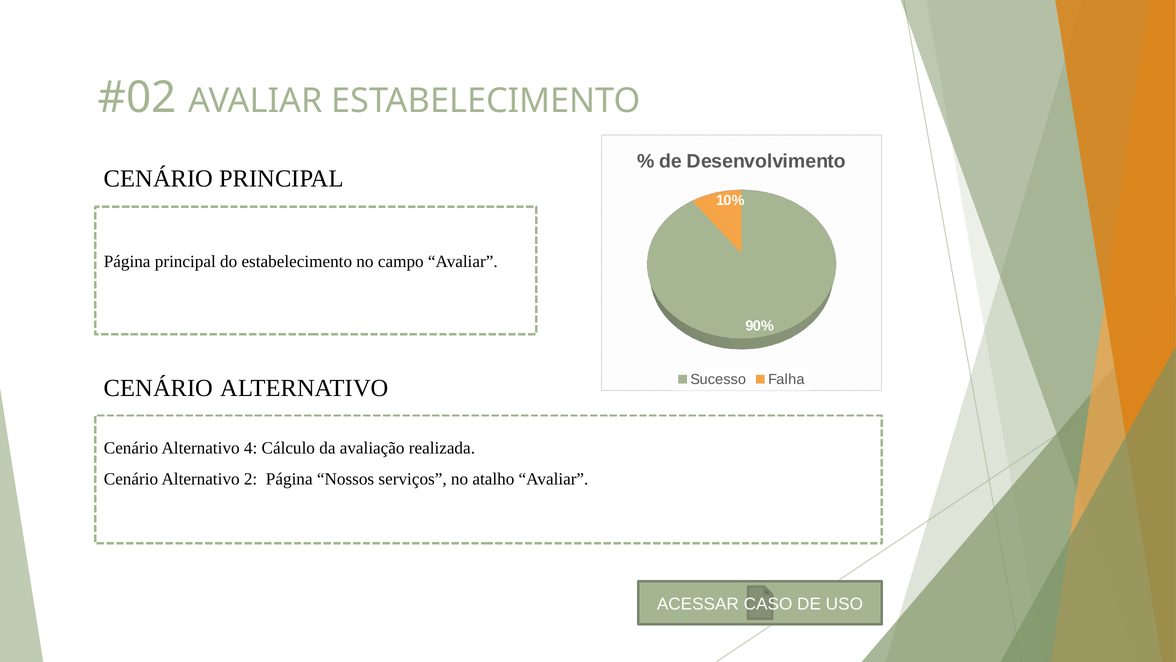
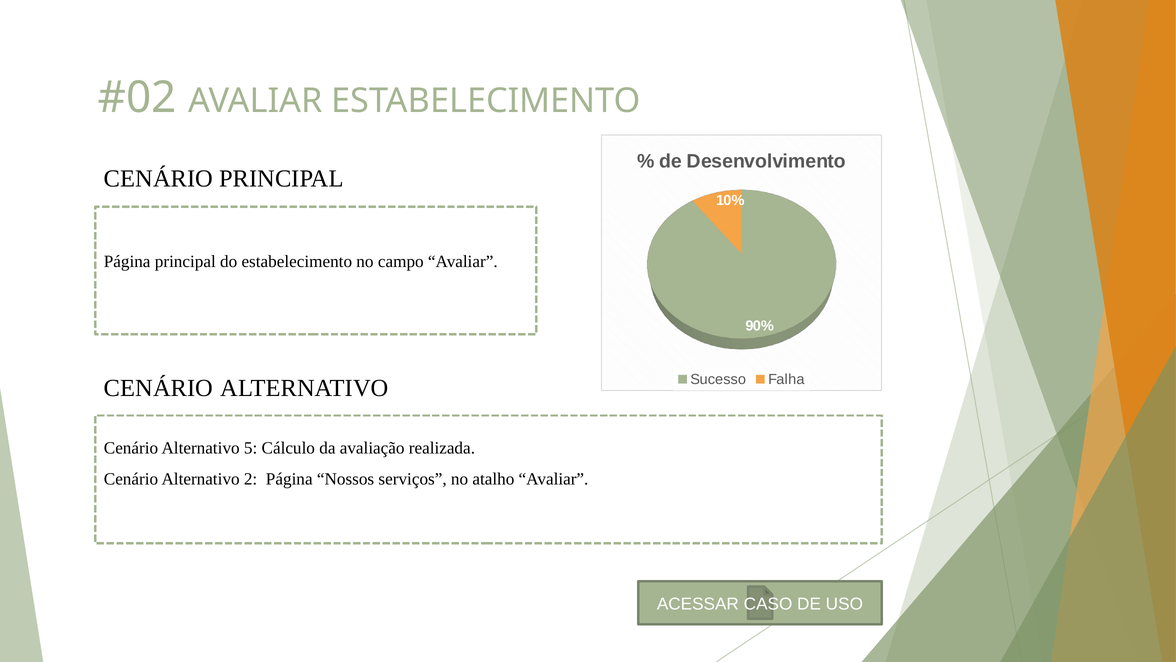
4: 4 -> 5 (251, 448)
